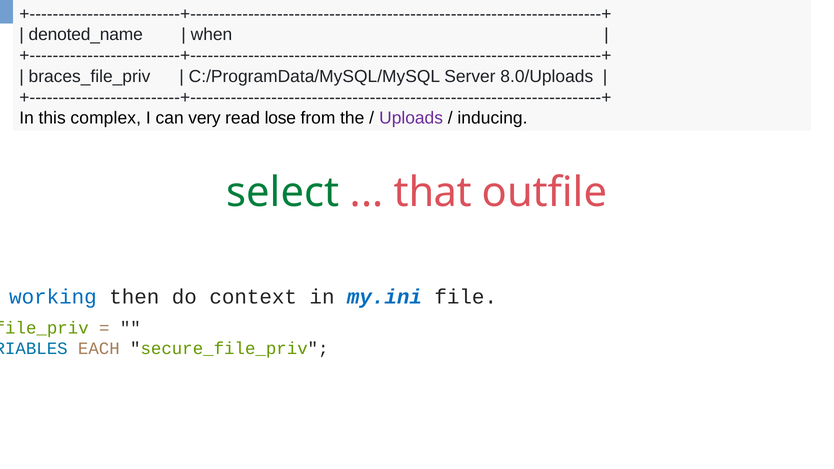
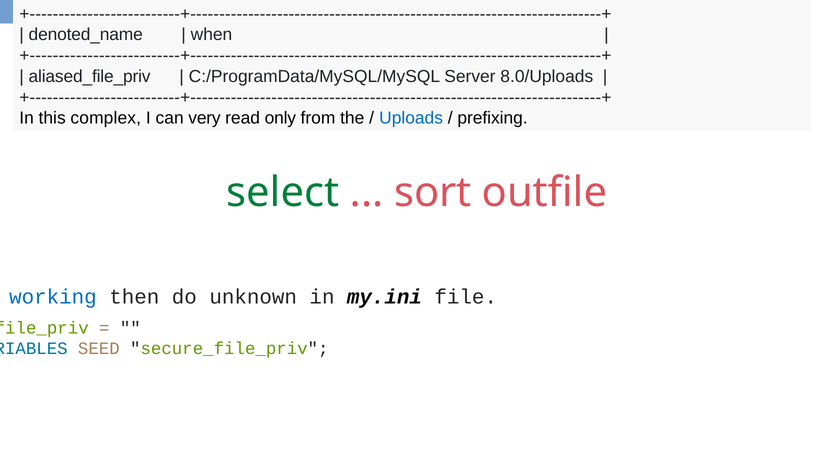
braces_file_priv: braces_file_priv -> aliased_file_priv (90, 76)
lose: lose -> only (280, 118)
Uploads colour: purple -> blue (411, 118)
inducing: inducing -> prefixing (493, 118)
that: that -> sort (433, 193)
context: context -> unknown (253, 297)
my.ini colour: blue -> black (384, 297)
EACH: EACH -> SEED (99, 349)
